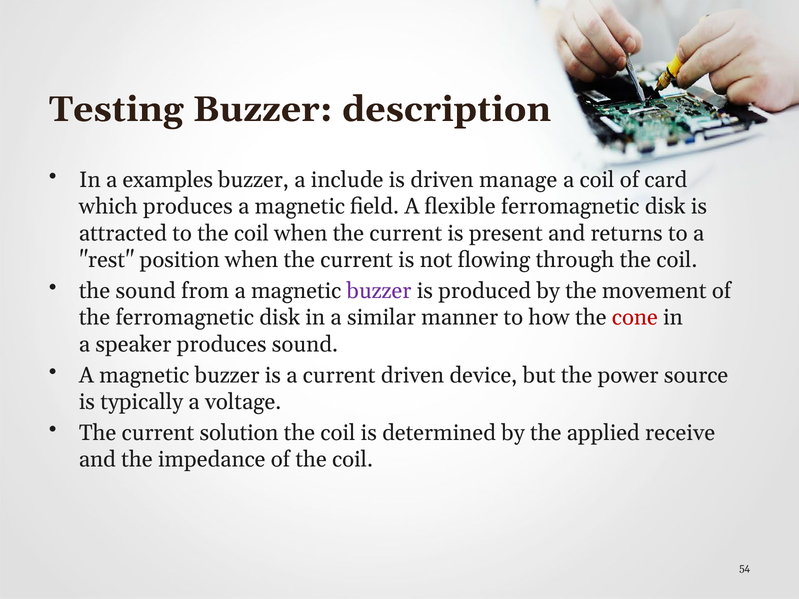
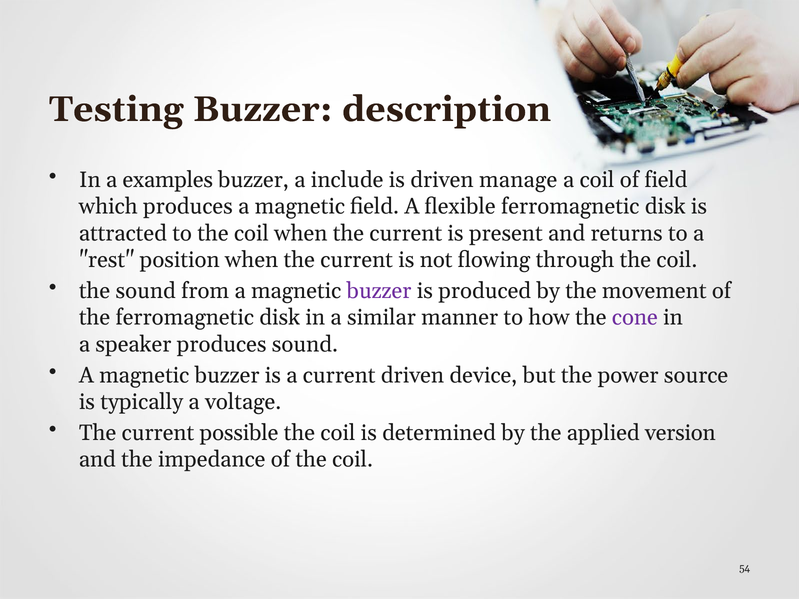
of card: card -> field (666, 180)
cone colour: red -> purple (635, 318)
solution: solution -> possible (239, 433)
receive: receive -> version (680, 433)
